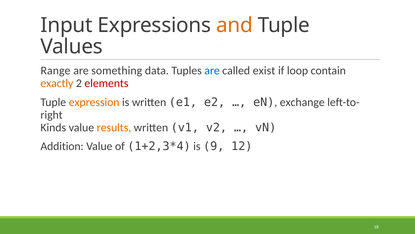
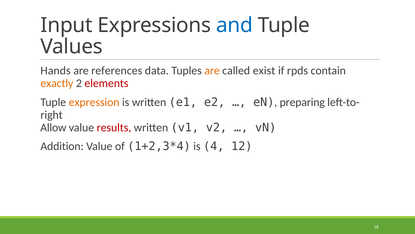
and colour: orange -> blue (234, 25)
Range: Range -> Hands (56, 71)
something: something -> references (117, 71)
are colour: blue -> orange (212, 71)
loop: loop -> rpds (297, 71)
exchange: exchange -> preparing (302, 102)
Kinds: Kinds -> Allow (53, 127)
results colour: orange -> red (114, 127)
9: 9 -> 4 (214, 146)
